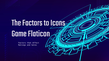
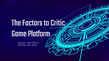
Icons: Icons -> Critic (58, 23)
Flaticon: Flaticon -> Platform (39, 34)
